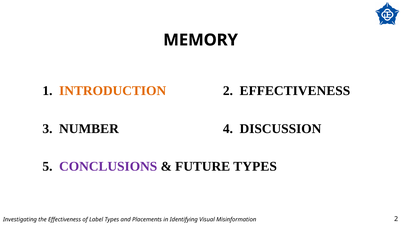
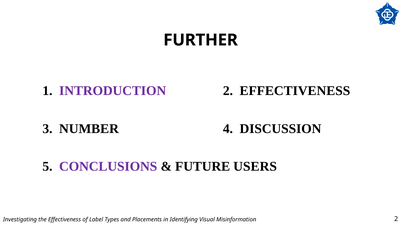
MEMORY: MEMORY -> FURTHER (201, 40)
INTRODUCTION colour: orange -> purple (113, 91)
FUTURE TYPES: TYPES -> USERS (255, 167)
